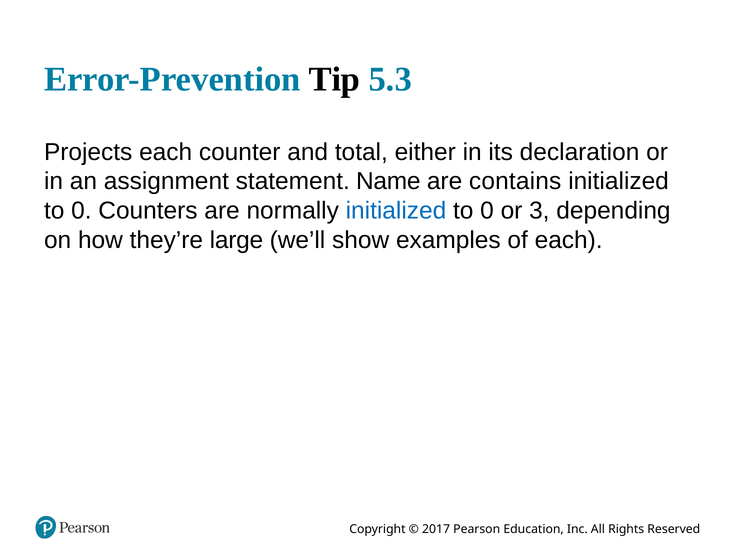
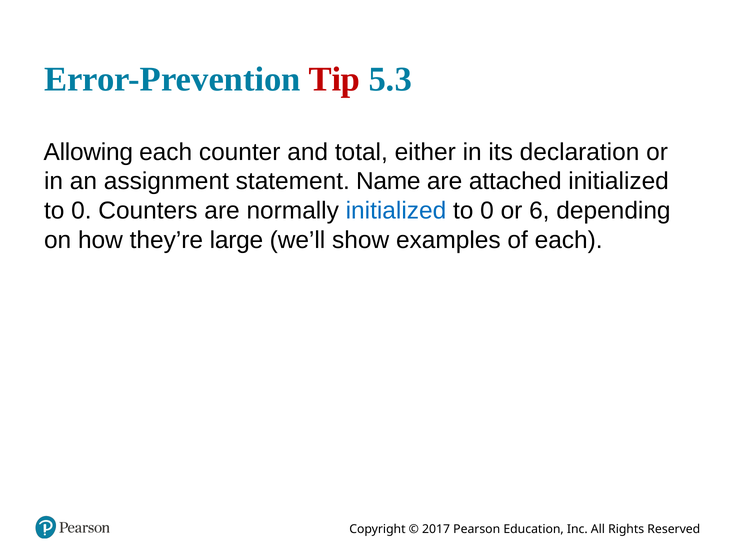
Tip colour: black -> red (334, 80)
Projects: Projects -> Allowing (88, 152)
contains: contains -> attached (515, 182)
3: 3 -> 6 (539, 211)
